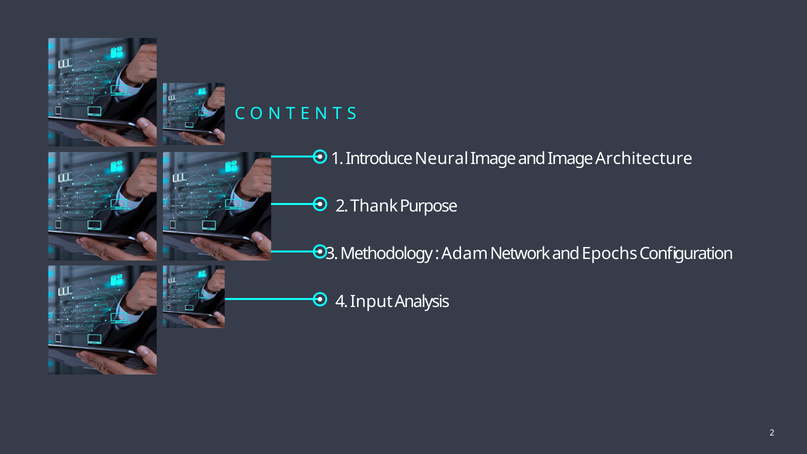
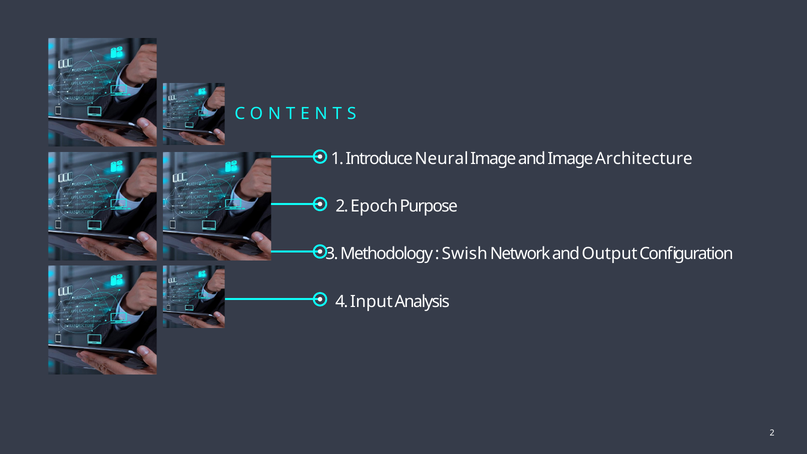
Thank: Thank -> Epoch (374, 206)
Adam: Adam -> Swish (465, 254)
Epochs: Epochs -> Output (610, 254)
